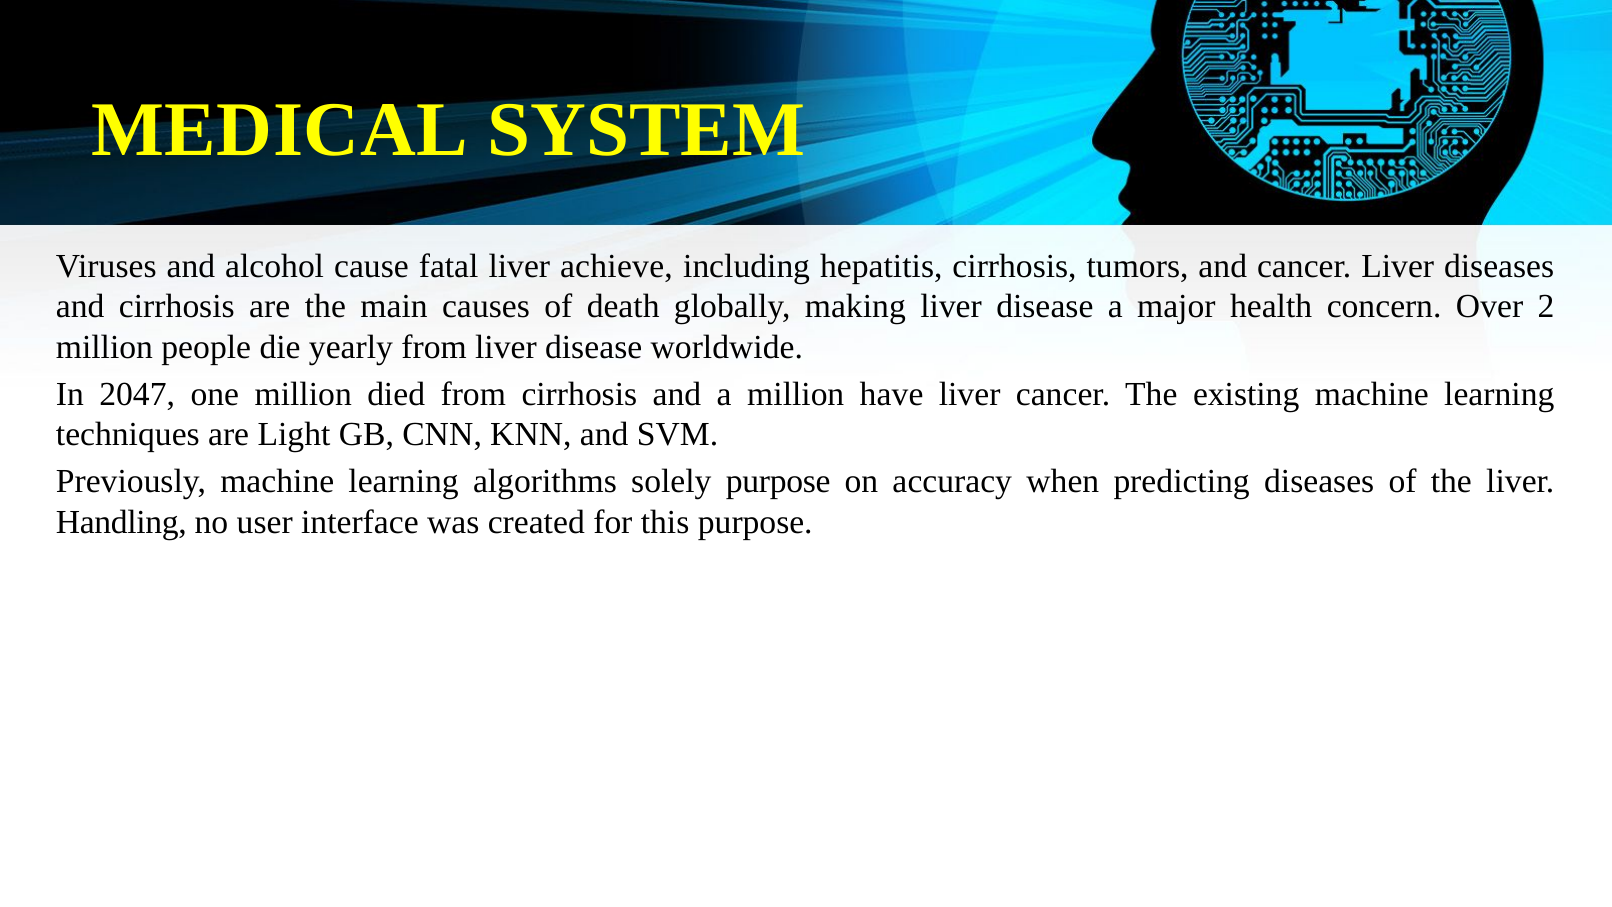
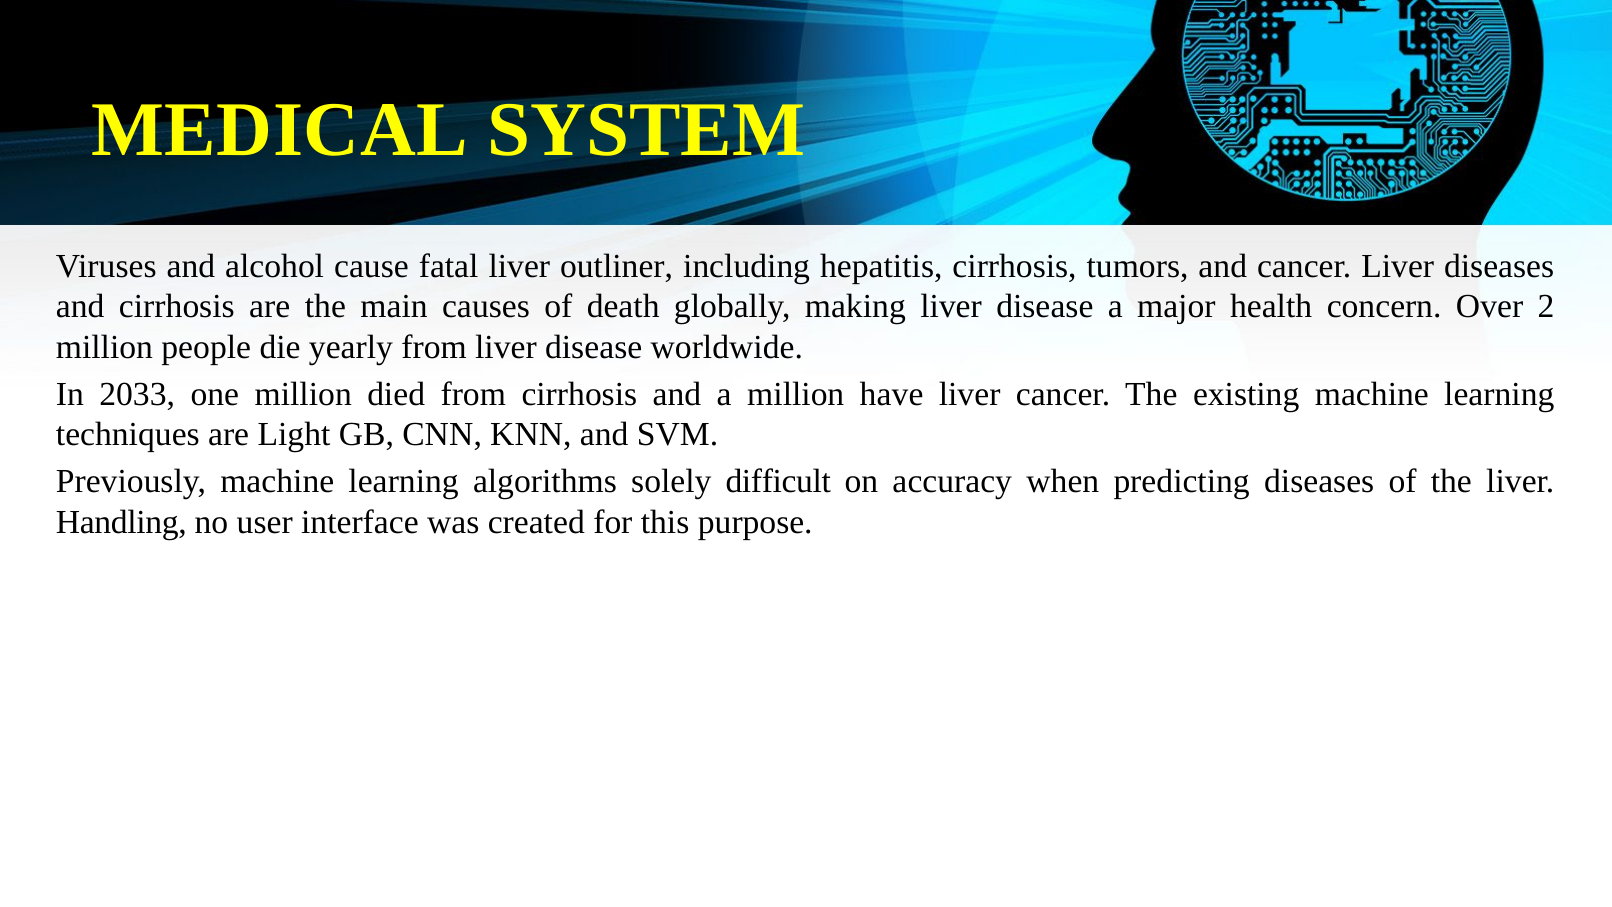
achieve: achieve -> outliner (617, 267)
2047: 2047 -> 2033 (137, 394)
solely purpose: purpose -> difficult (778, 482)
